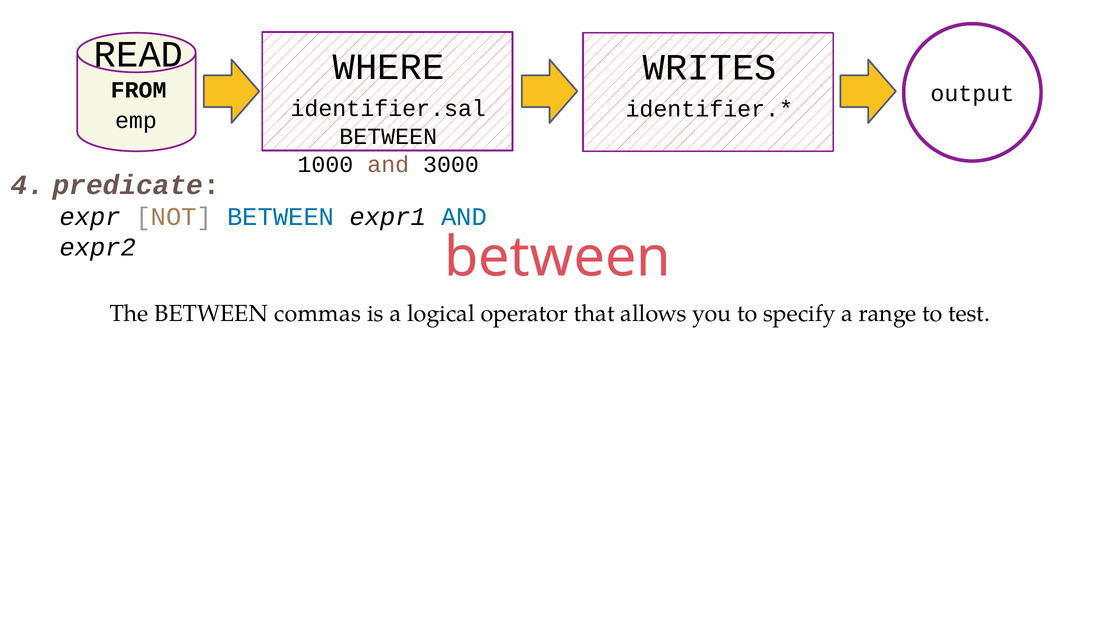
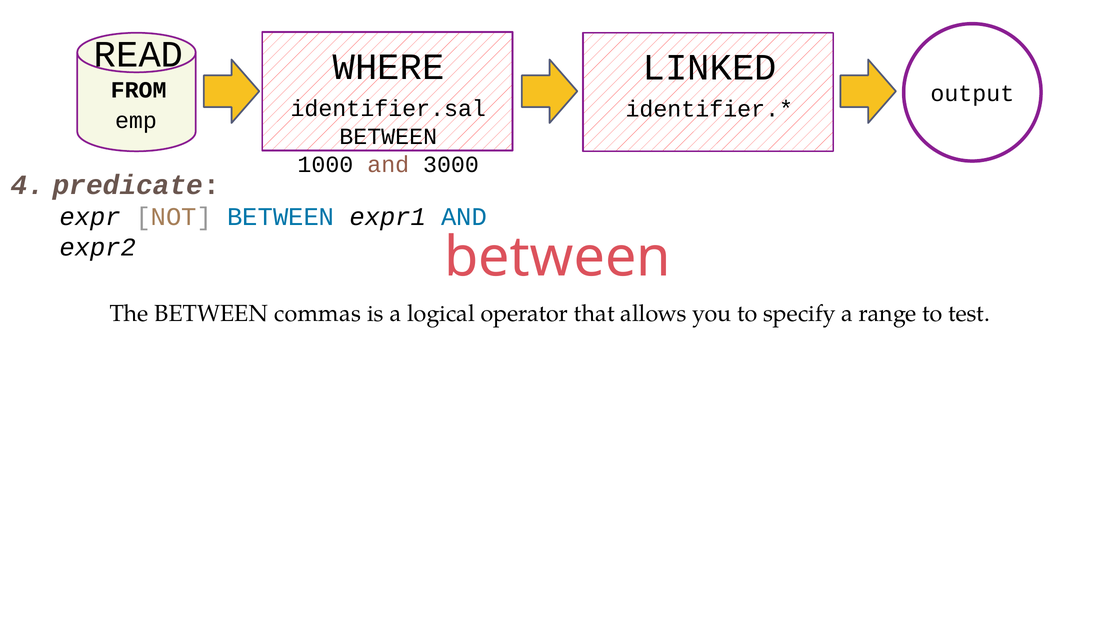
WRITES: WRITES -> LINKED (710, 68)
